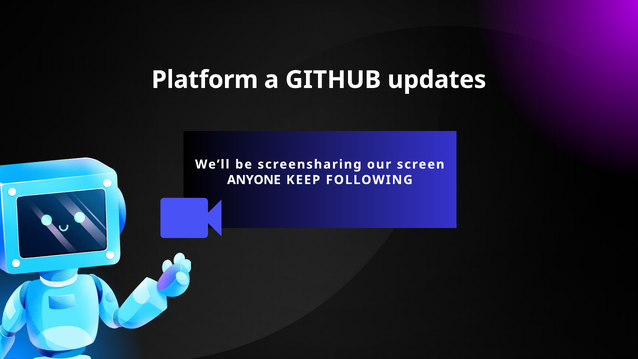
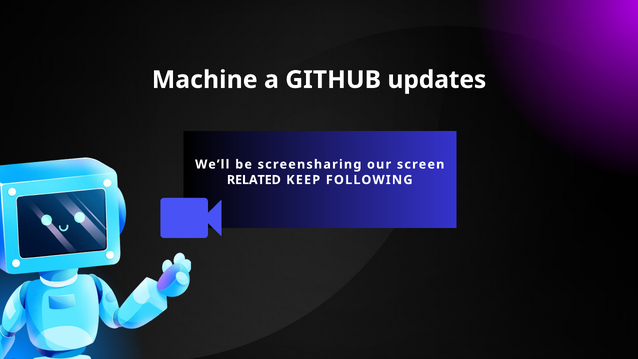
Platform: Platform -> Machine (205, 80)
ANYONE: ANYONE -> RELATED (254, 180)
